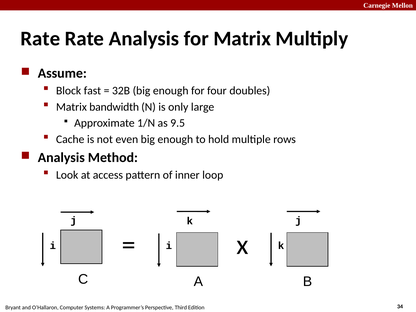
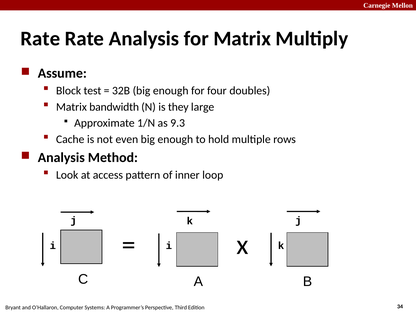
fast: fast -> test (92, 91)
only: only -> they (178, 107)
9.5: 9.5 -> 9.3 (178, 123)
